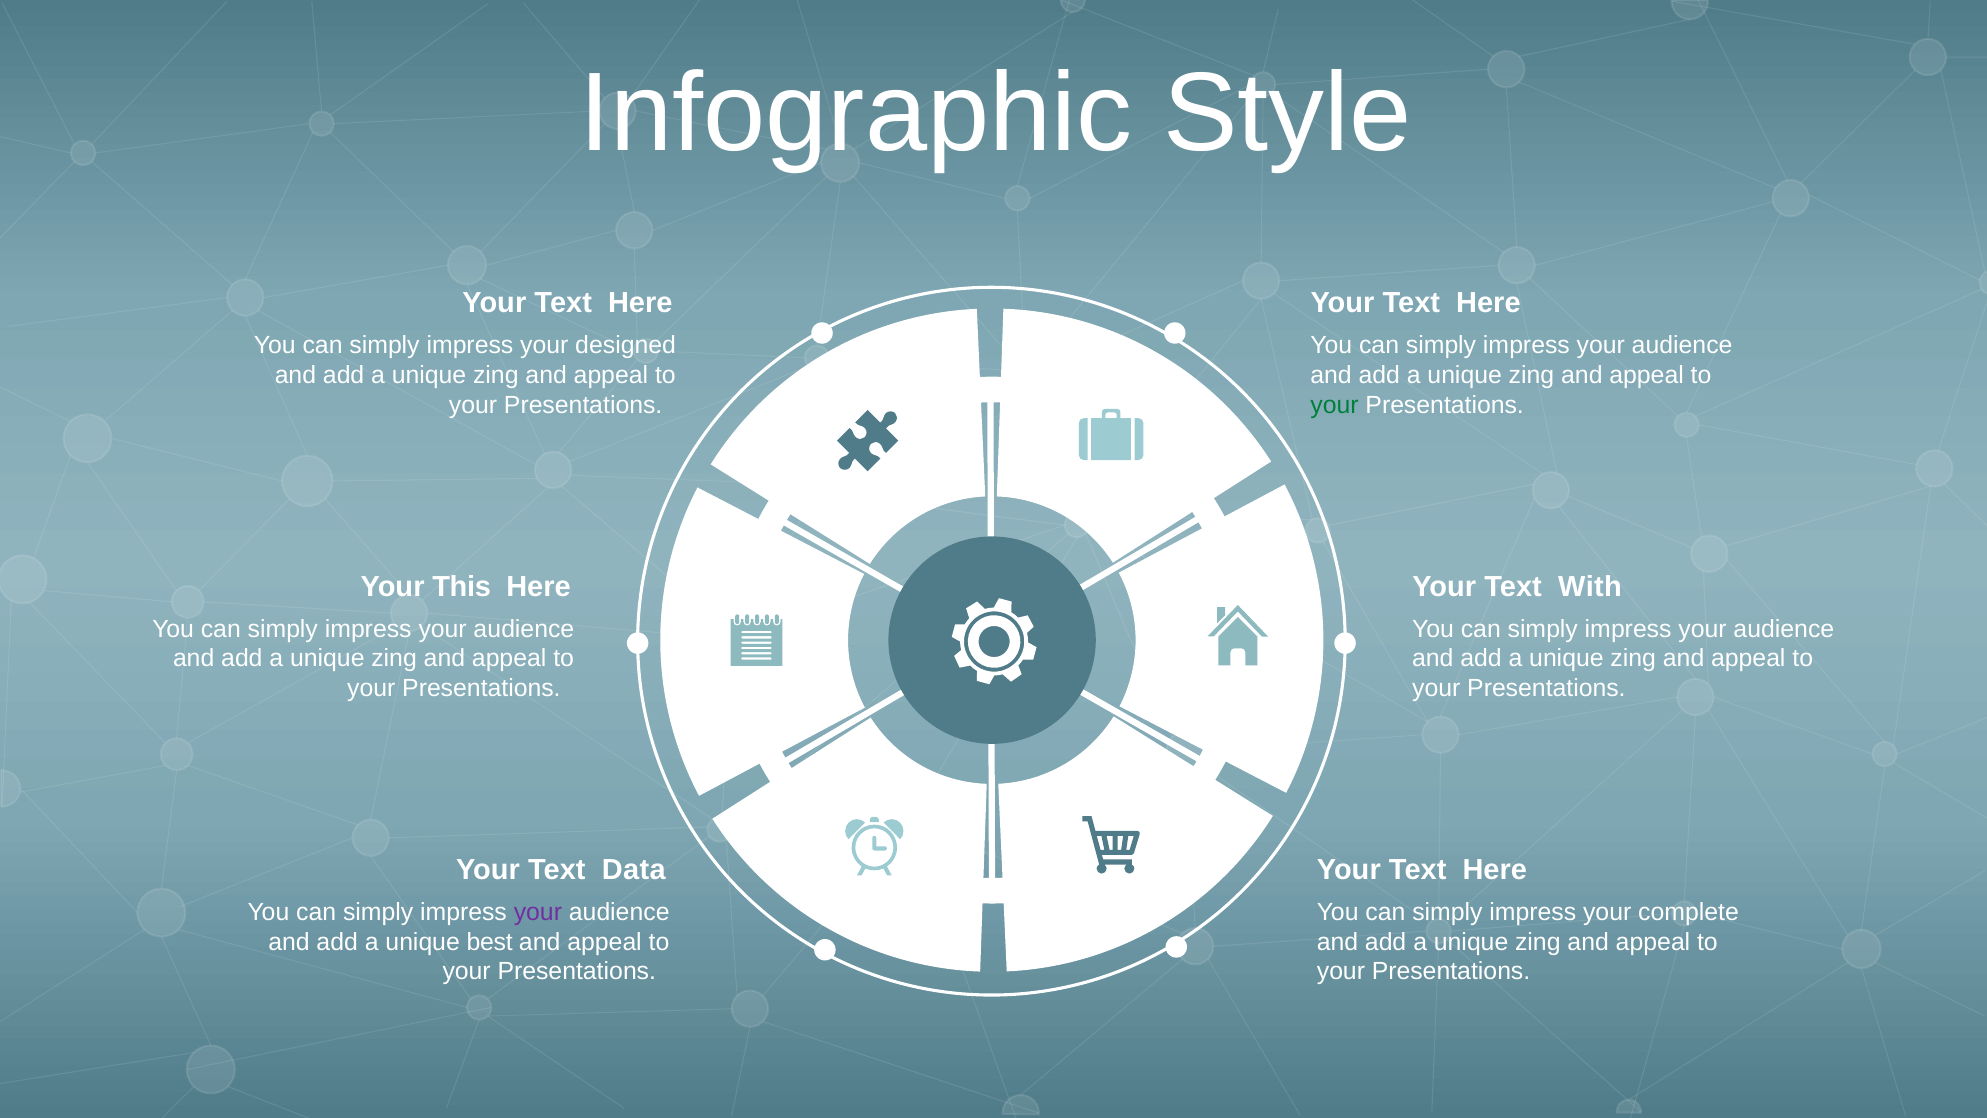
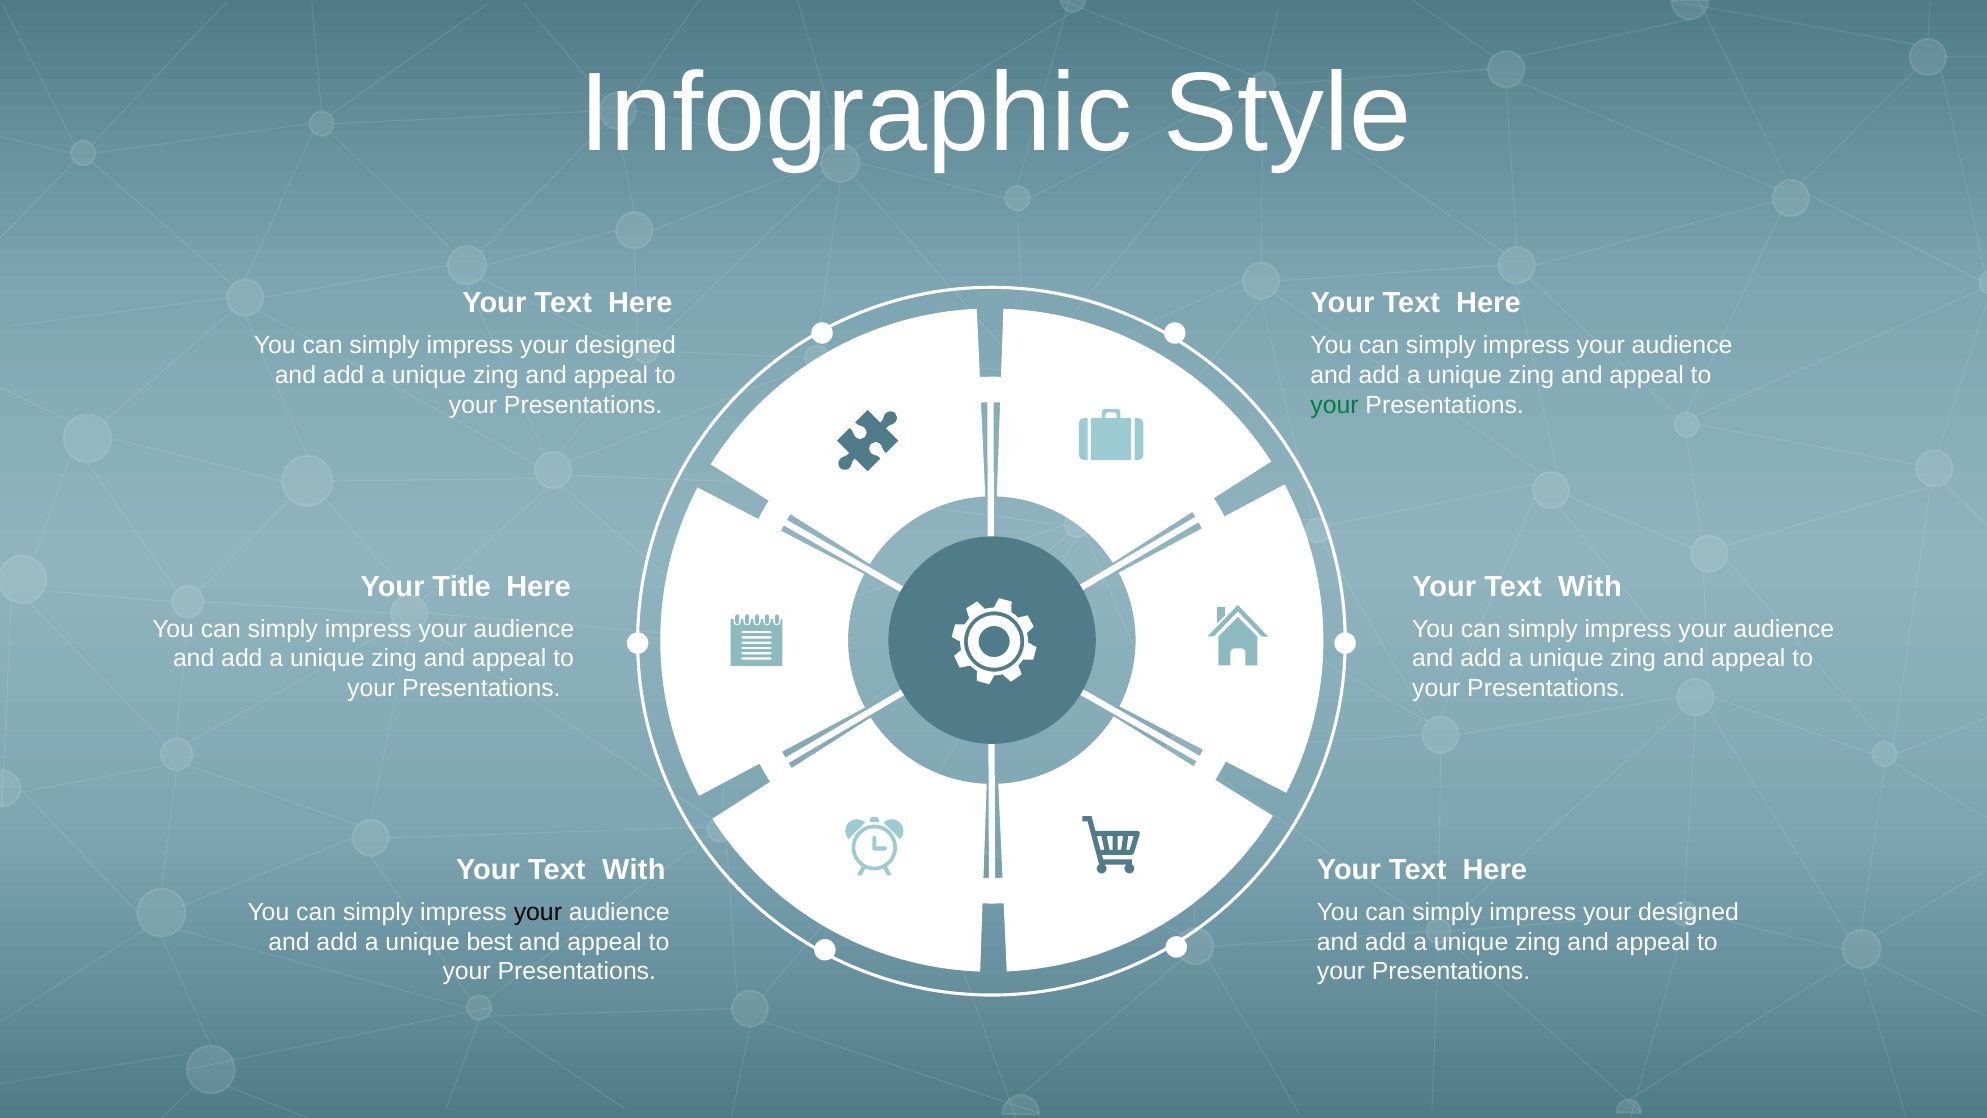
This: This -> Title (462, 586)
Data: Data -> With (634, 870)
your colour: purple -> black (538, 912)
complete: complete -> designed (1688, 912)
